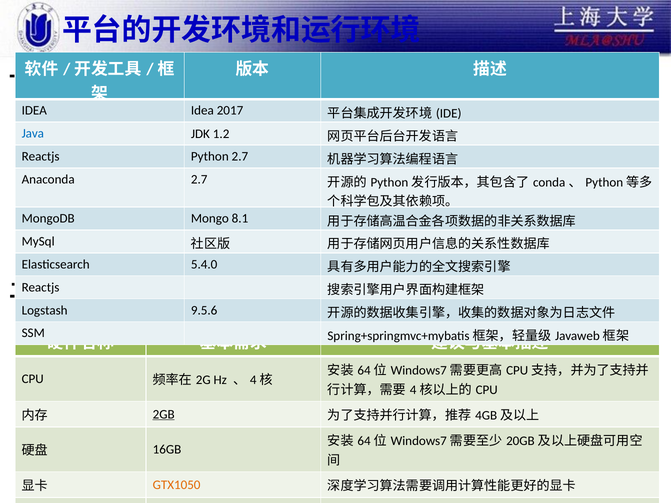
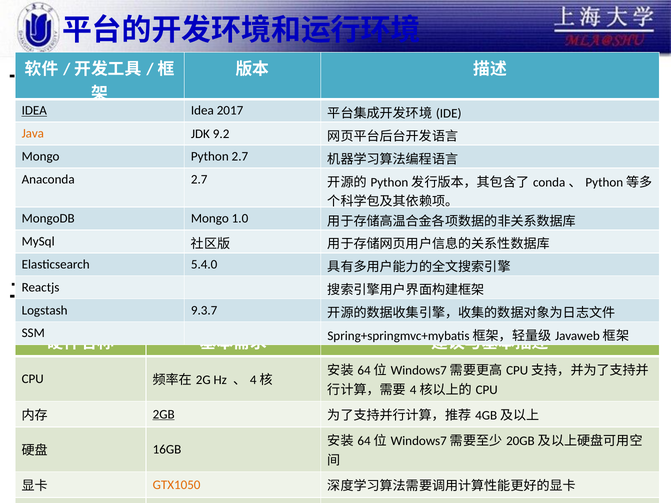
IDEA underline: none -> present (34, 111)
Java colour: blue -> orange (33, 134)
1.2: 1.2 -> 9.2 (221, 134)
Reactjs: Reactjs -> Mongo (41, 157)
8.1: 8.1 -> 1.0 (240, 219)
9.5.6: 9.5.6 -> 9.3.7 (204, 310)
